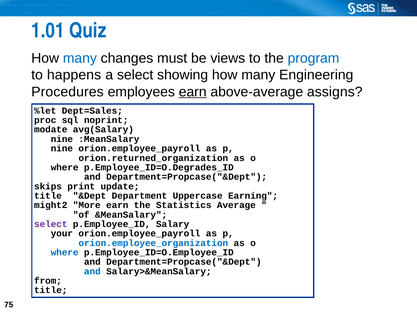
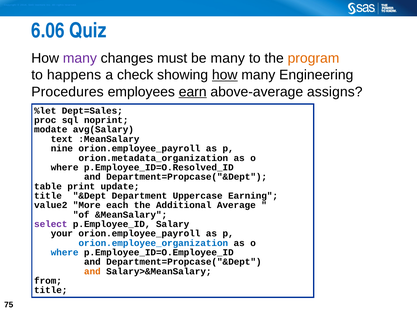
1.01: 1.01 -> 6.06 (48, 31)
many colour: blue -> purple (80, 58)
be views: views -> many (228, 58)
program colour: blue -> orange (313, 58)
a select: select -> check (135, 75)
how underline: none -> present (225, 75)
nine: nine -> text (62, 139)
orion.returned_organization: orion.returned_organization -> orion.metadata_organization (153, 158)
p.Employee_ID=O.Degrades_ID: p.Employee_ID=O.Degrades_ID -> p.Employee_ID=O.Resolved_ID (159, 167)
skips: skips -> table (48, 186)
might2: might2 -> value2 (51, 205)
More earn: earn -> each (117, 205)
Statistics: Statistics -> Additional (184, 205)
and colour: blue -> orange (92, 271)
